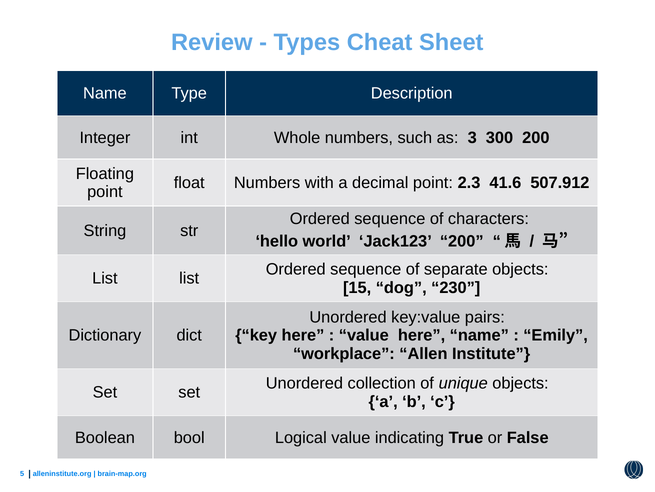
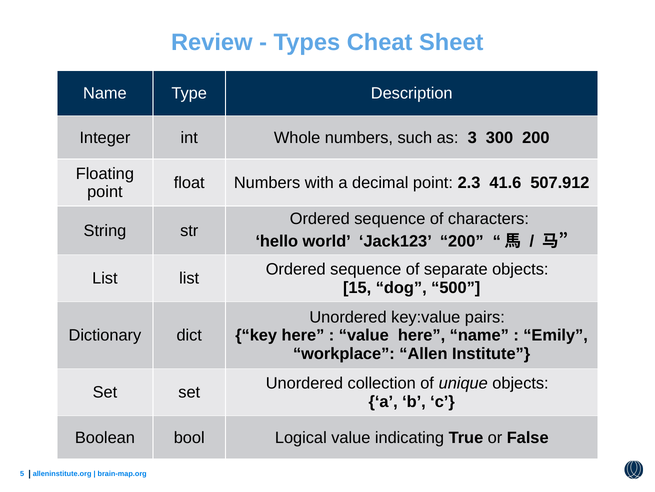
230: 230 -> 500 (456, 287)
